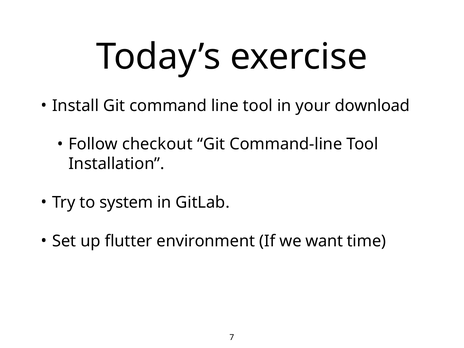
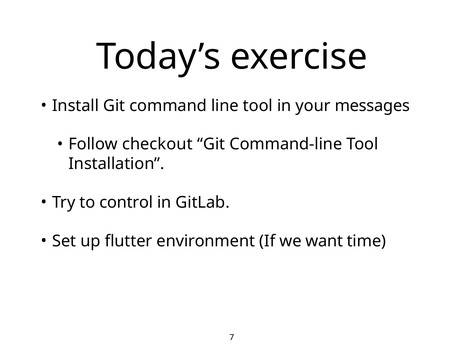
download: download -> messages (372, 106)
system: system -> control (126, 202)
